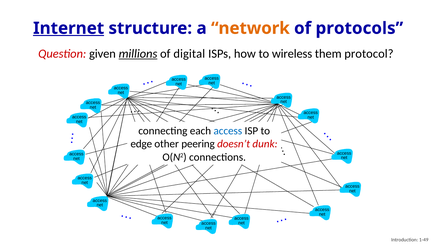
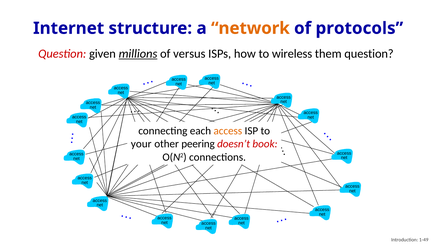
Internet underline: present -> none (69, 28)
digital: digital -> versus (189, 54)
them protocol: protocol -> question (369, 54)
access colour: blue -> orange (228, 131)
edge: edge -> your (141, 144)
dunk: dunk -> book (265, 144)
